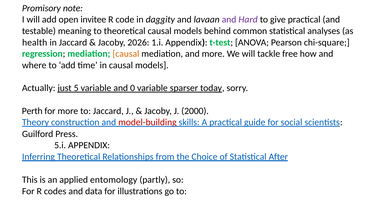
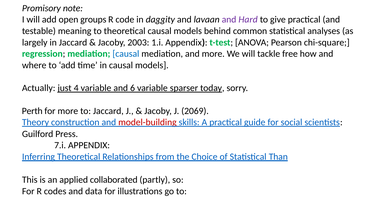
invitee: invitee -> groups (93, 20)
health: health -> largely (35, 42)
2026: 2026 -> 2003 (138, 42)
causal colour: orange -> blue (126, 54)
5: 5 -> 4 (76, 88)
0: 0 -> 6 (133, 88)
2000: 2000 -> 2069 (195, 111)
5.i: 5.i -> 7.i (60, 145)
After: After -> Than (278, 157)
entomology: entomology -> collaborated (114, 180)
